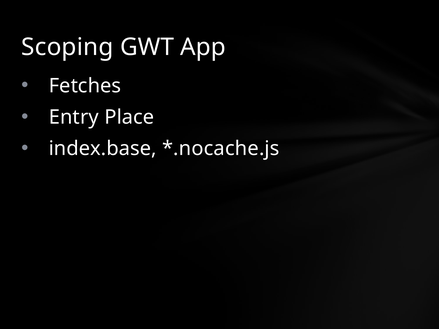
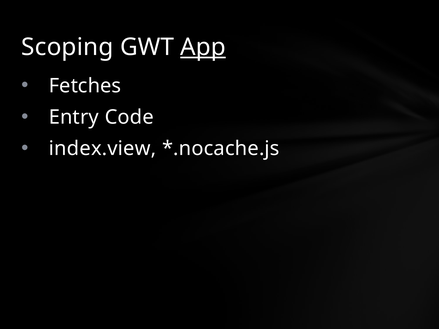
App underline: none -> present (203, 47)
Place: Place -> Code (129, 117)
index.base: index.base -> index.view (103, 149)
